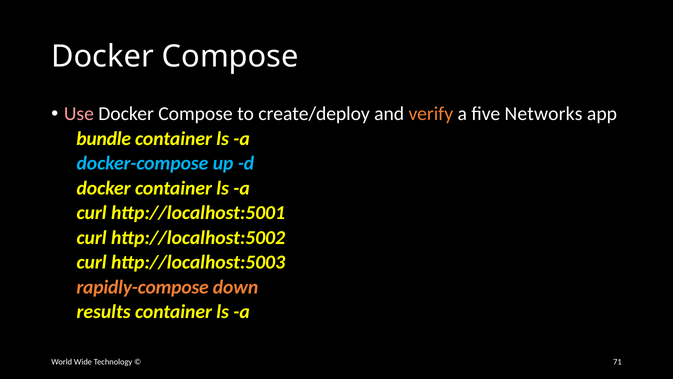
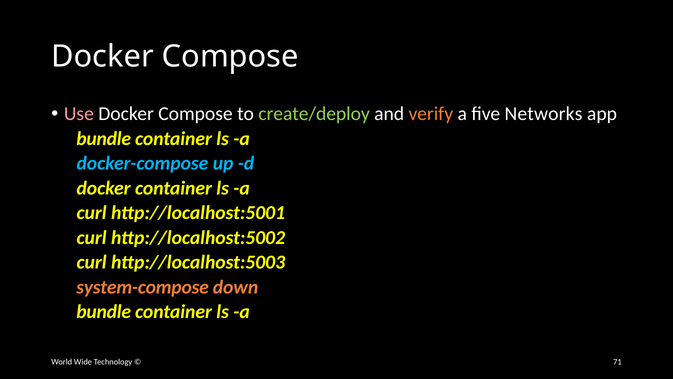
create/deploy colour: white -> light green (314, 114)
rapidly-compose: rapidly-compose -> system-compose (143, 287)
results: results -> bundle (104, 311)
